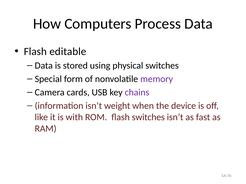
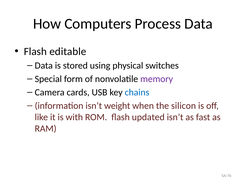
chains colour: purple -> blue (137, 93)
device: device -> silicon (184, 106)
flash switches: switches -> updated (148, 117)
